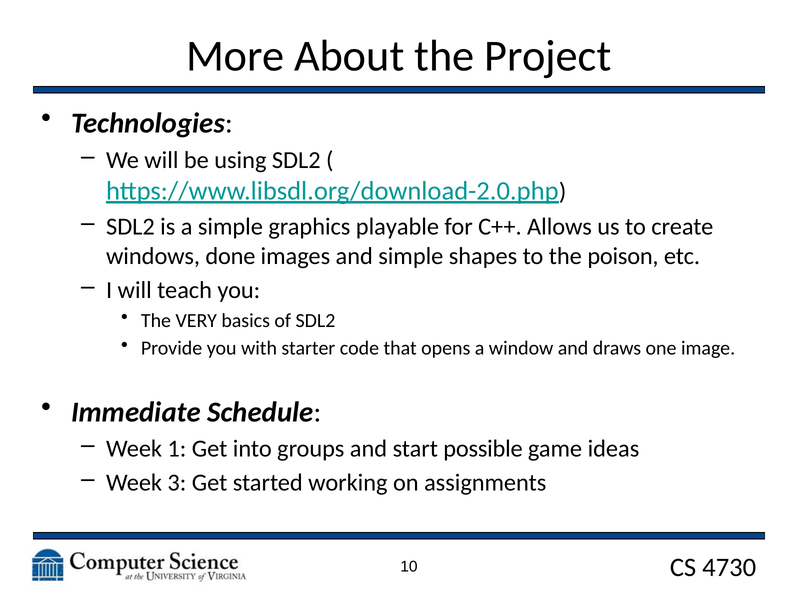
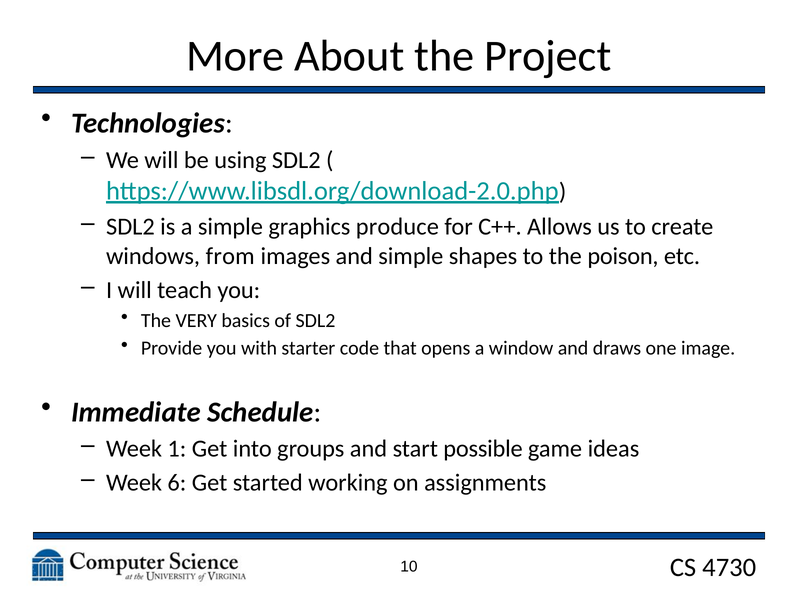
playable: playable -> produce (397, 227)
done: done -> from (230, 256)
3: 3 -> 6 (177, 482)
